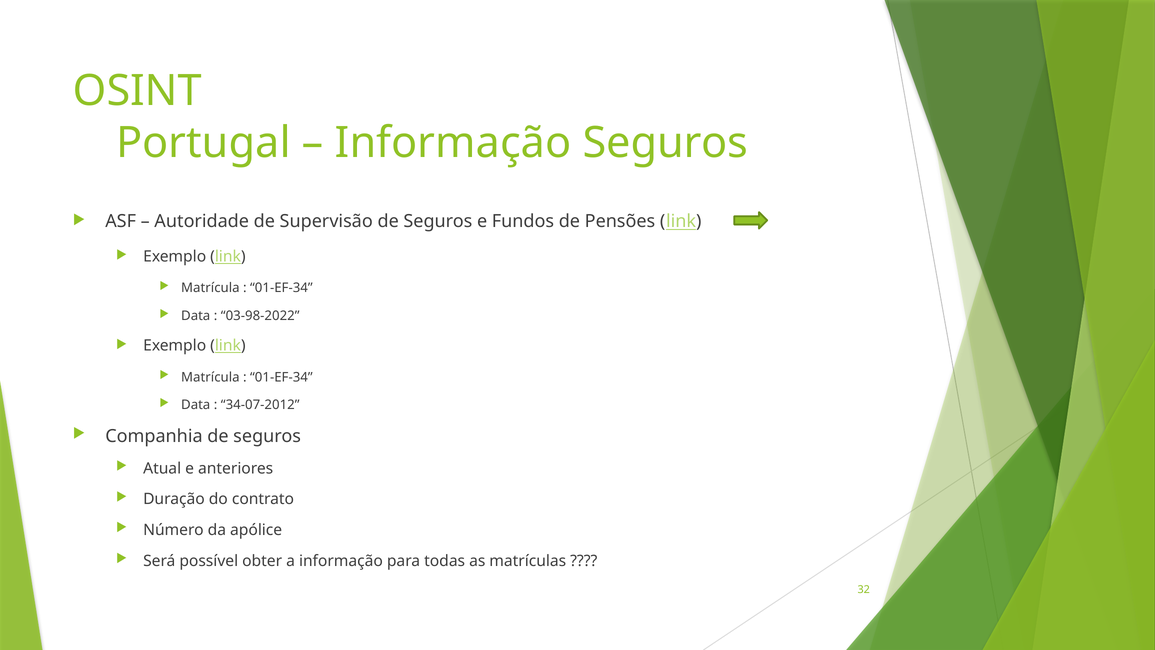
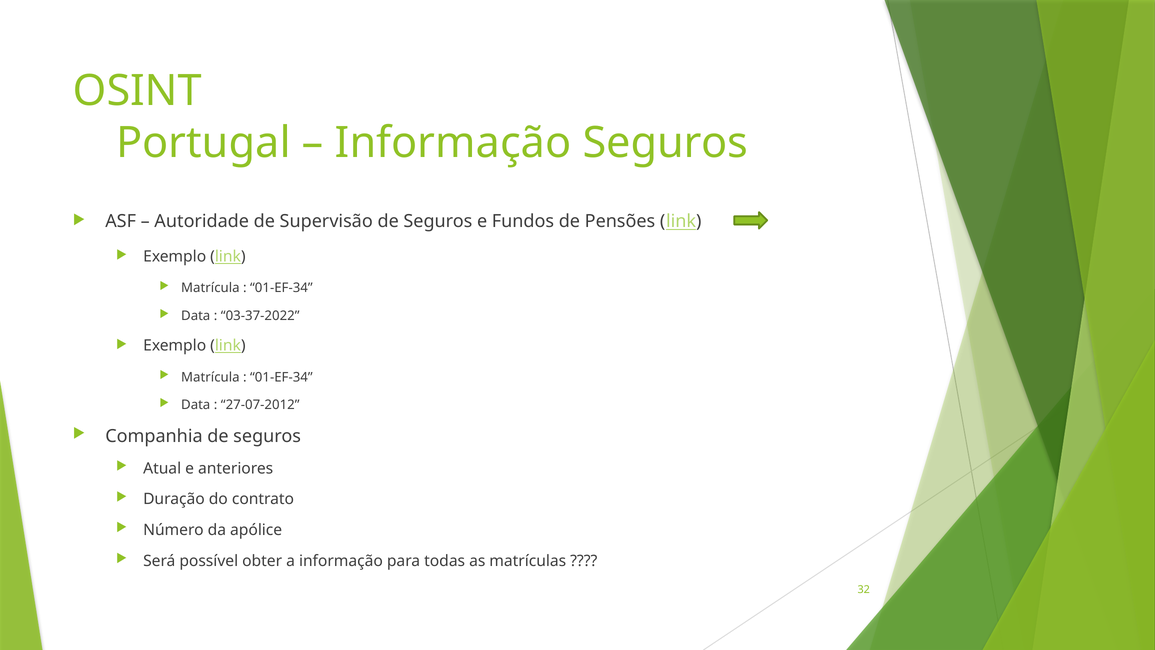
03-98-2022: 03-98-2022 -> 03-37-2022 (260, 316)
34-07-2012: 34-07-2012 -> 27-07-2012 (260, 405)
